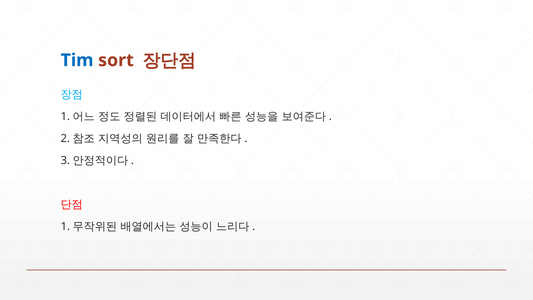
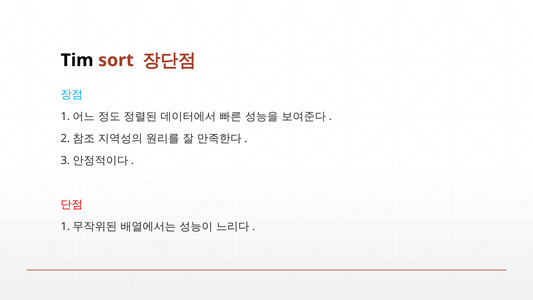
Tim colour: blue -> black (77, 60)
